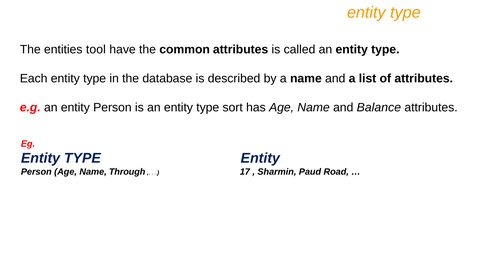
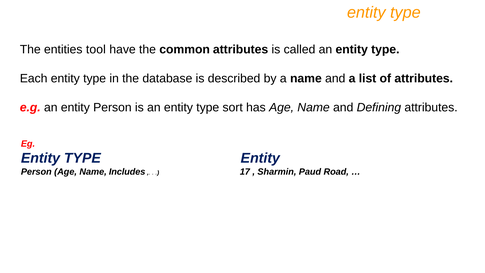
Balance: Balance -> Defining (379, 108)
Through: Through -> Includes (127, 172)
